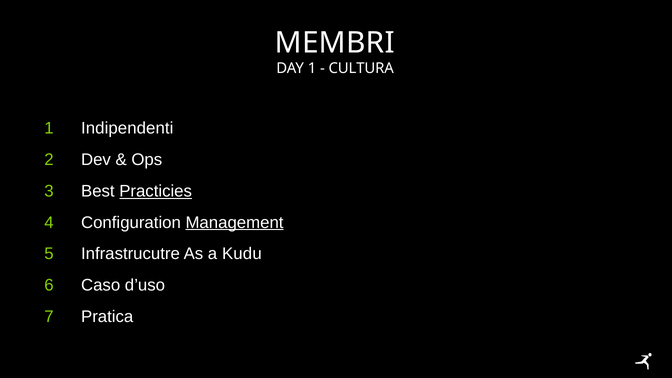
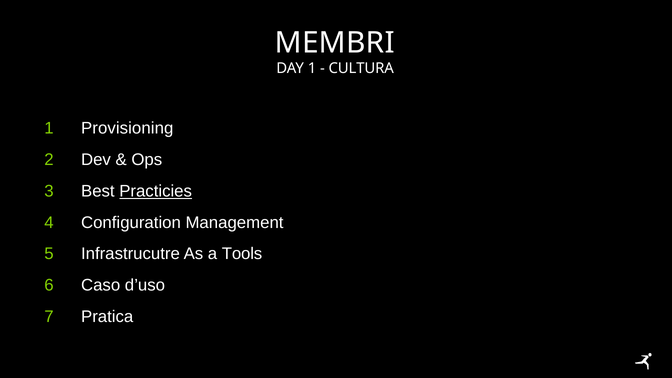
Indipendenti: Indipendenti -> Provisioning (127, 128)
Management underline: present -> none (235, 223)
Kudu: Kudu -> Tools (242, 254)
